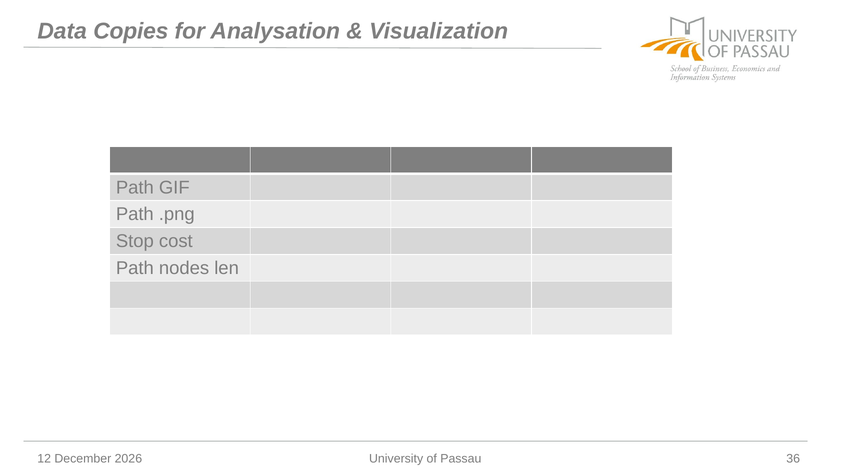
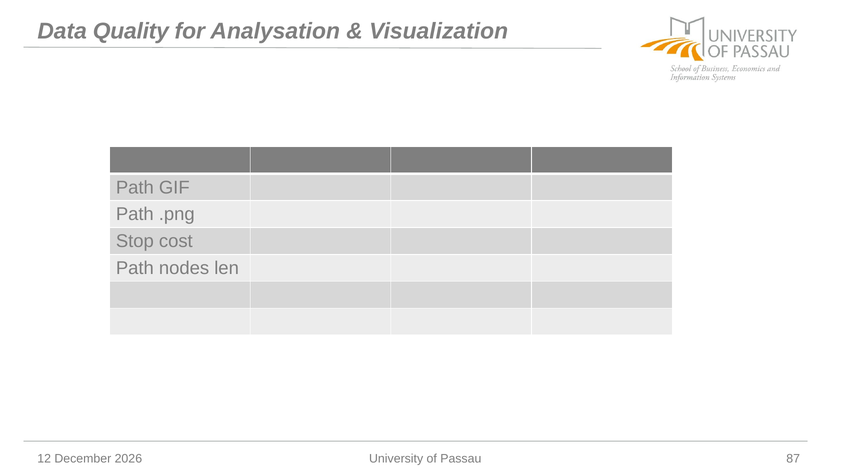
Copies: Copies -> Quality (131, 31)
36: 36 -> 87 (793, 459)
